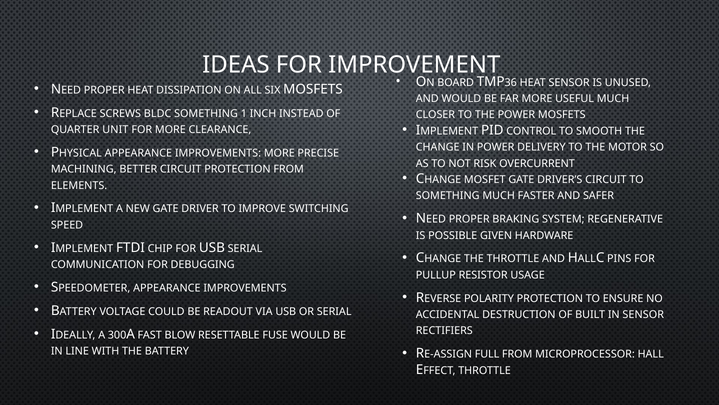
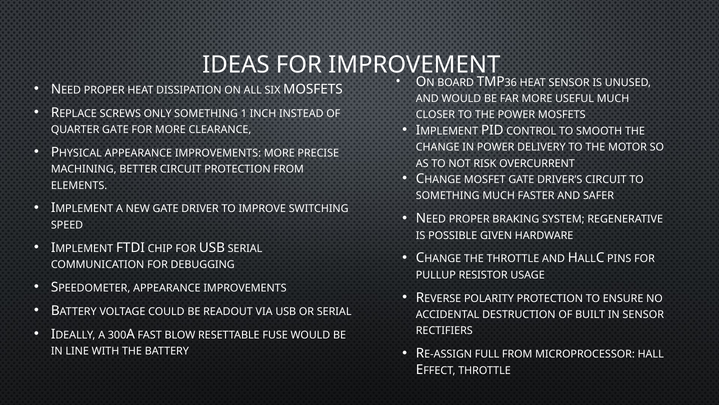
BLDC: BLDC -> ONLY (158, 113)
QUARTER UNIT: UNIT -> GATE (115, 130)
